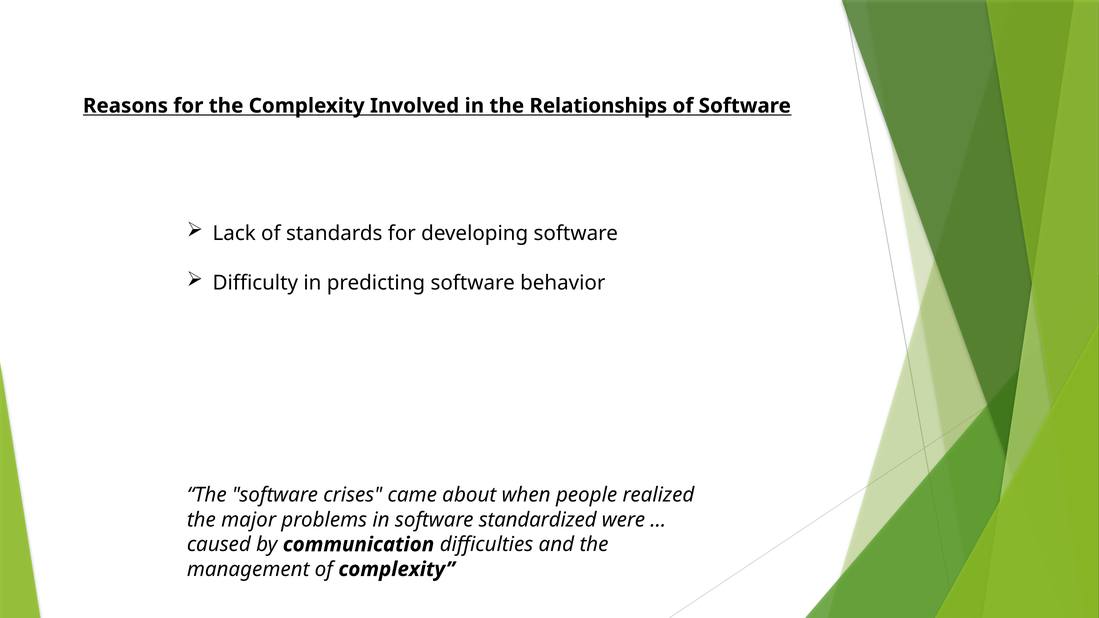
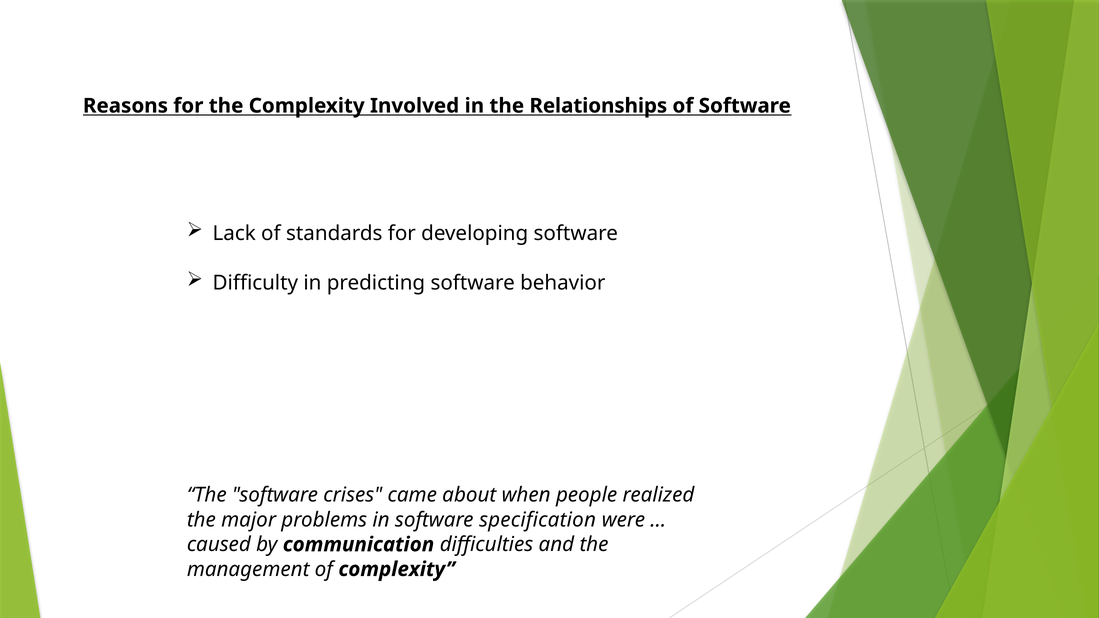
standardized: standardized -> specification (538, 520)
